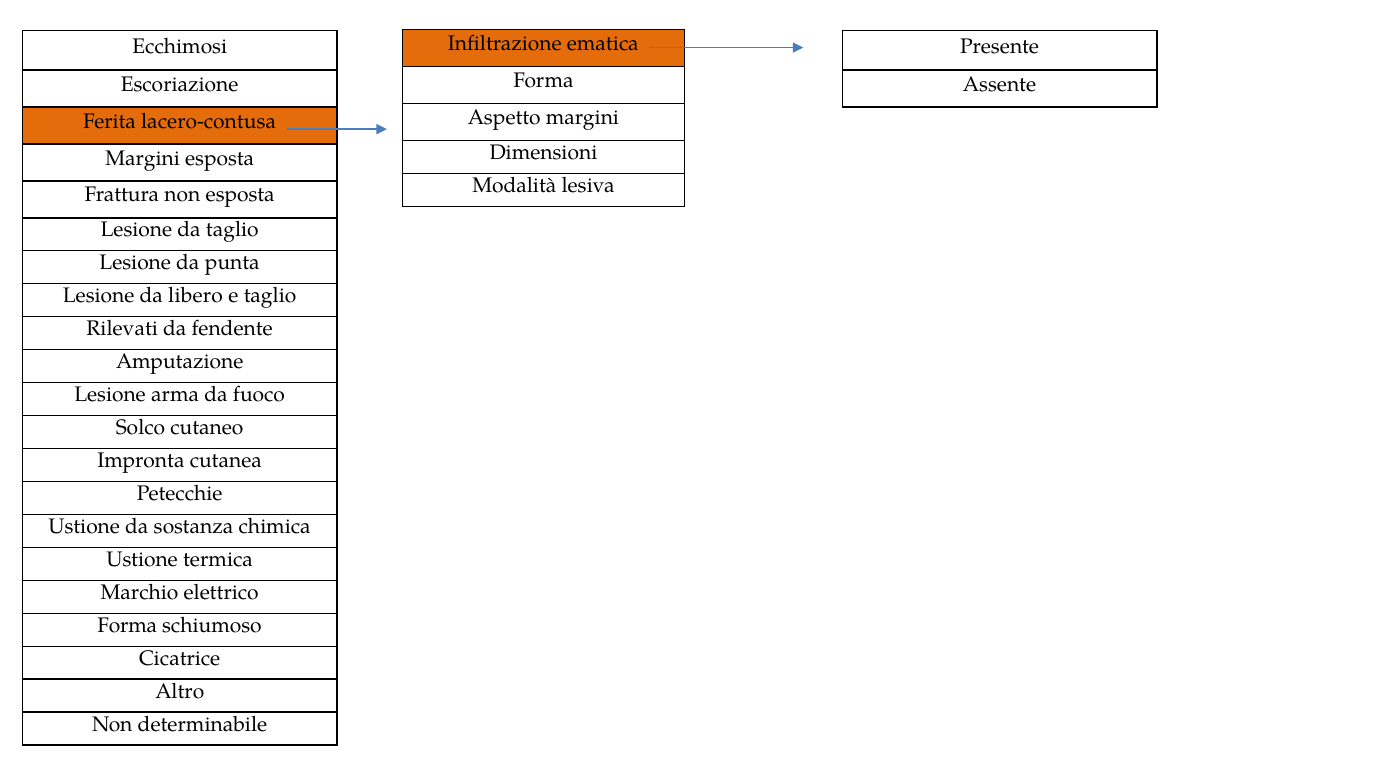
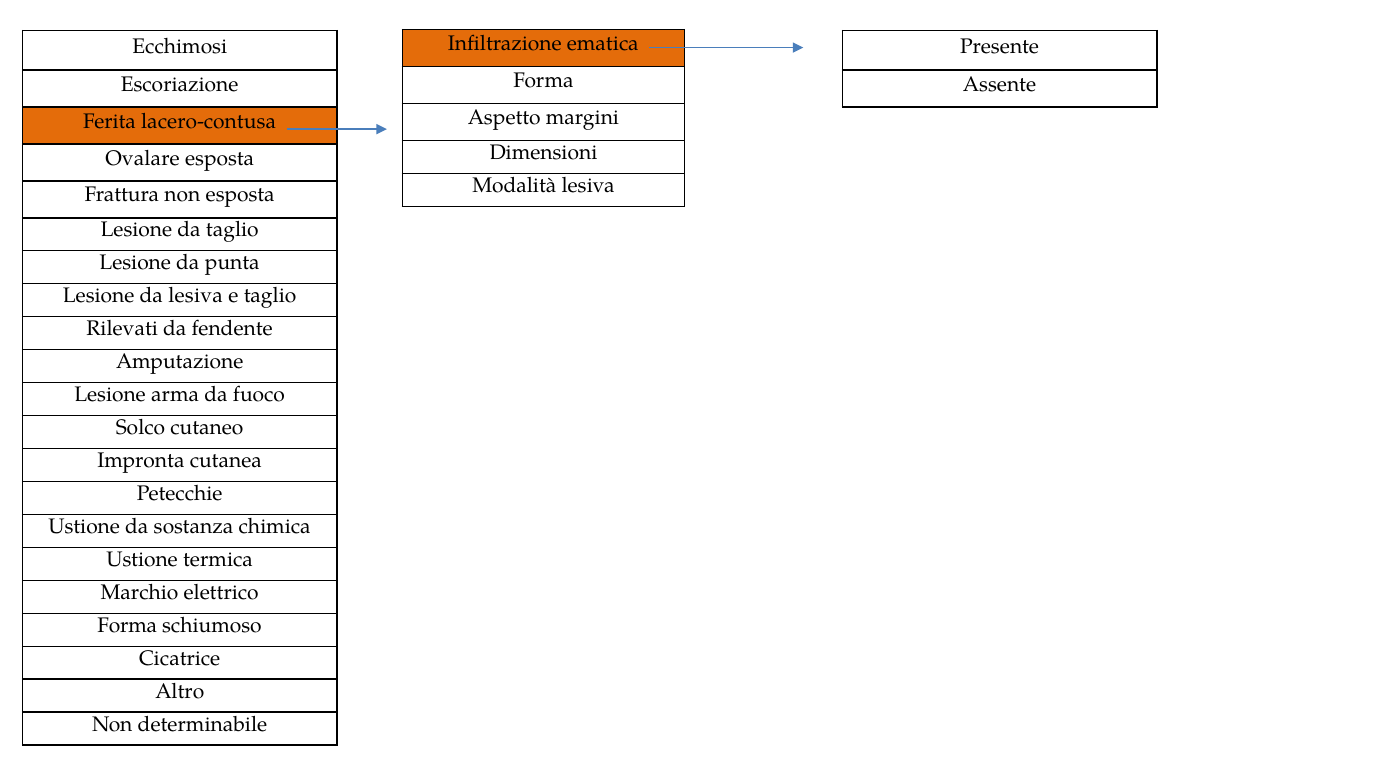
Margini: Margini -> Ovalare (143, 158)
da libero: libero -> lesiva (196, 296)
